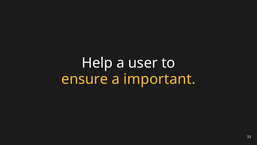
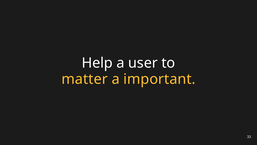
ensure: ensure -> matter (85, 79)
